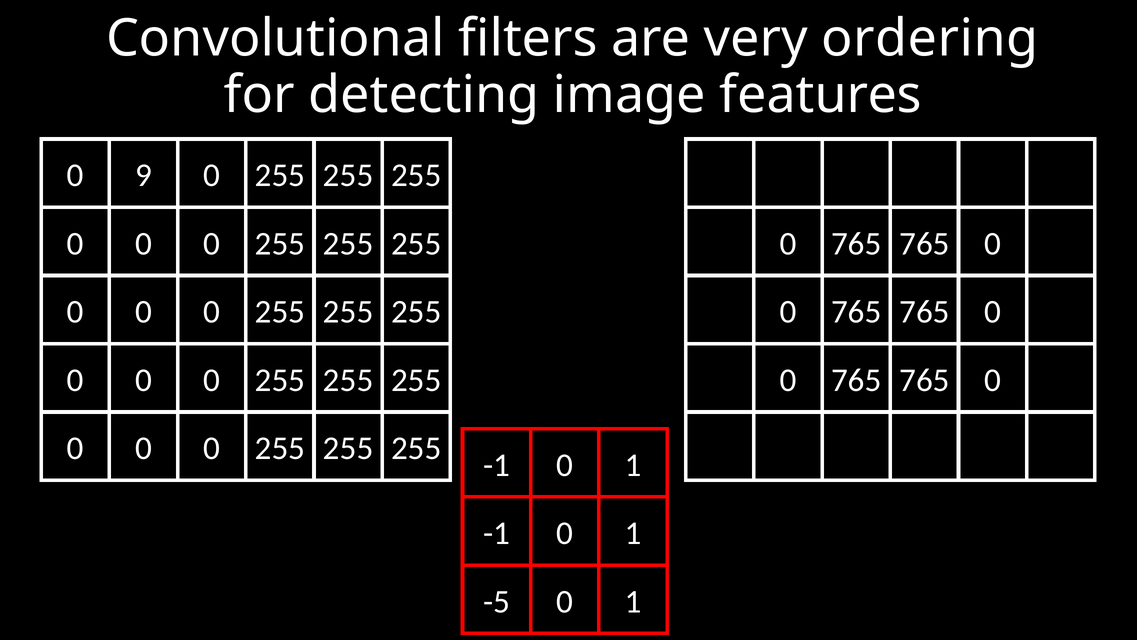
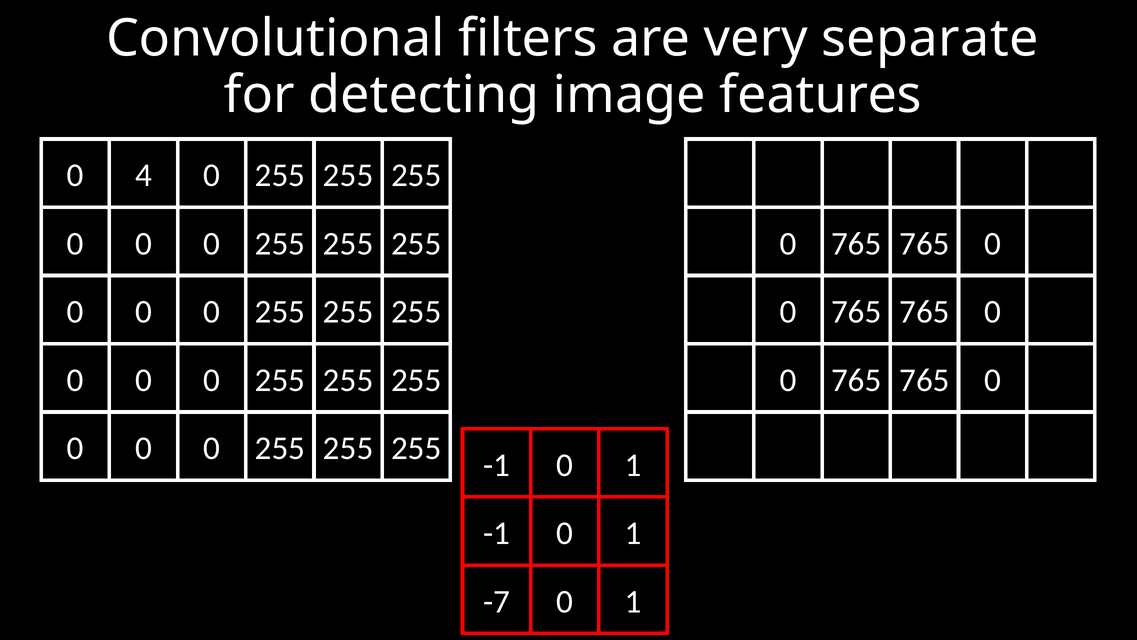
ordering: ordering -> separate (930, 39)
9: 9 -> 4 (143, 175)
-5: -5 -> -7 (497, 601)
